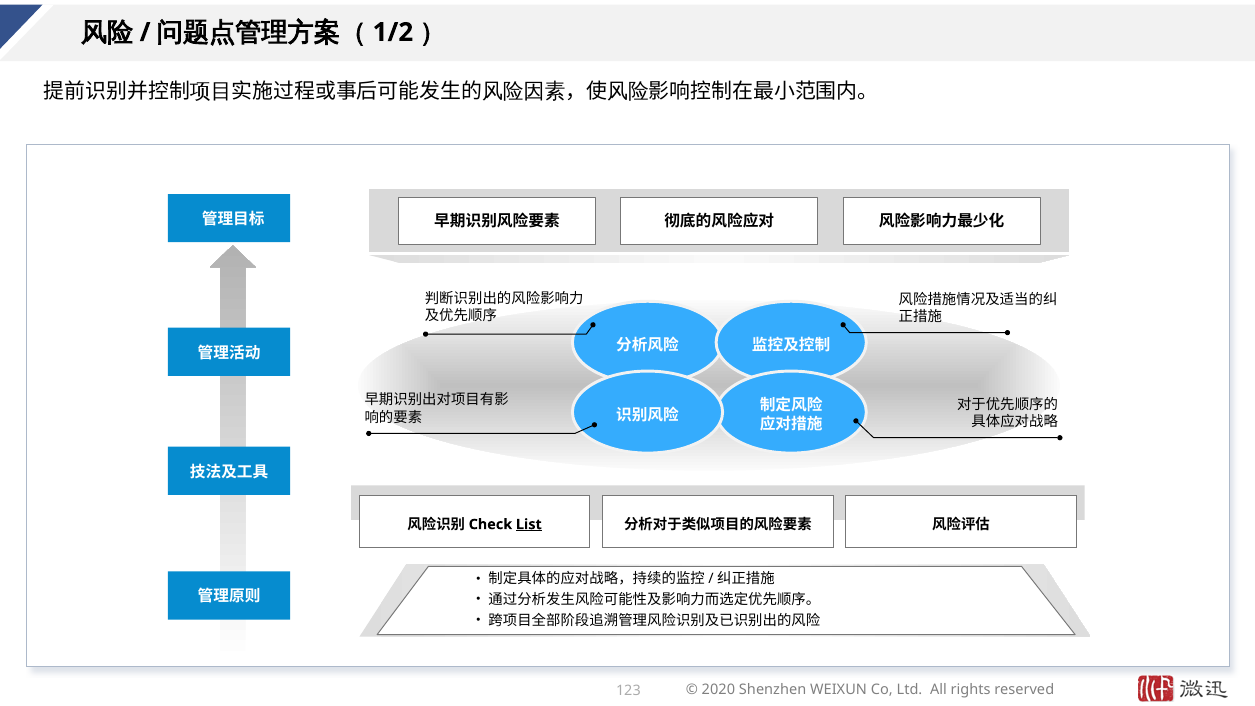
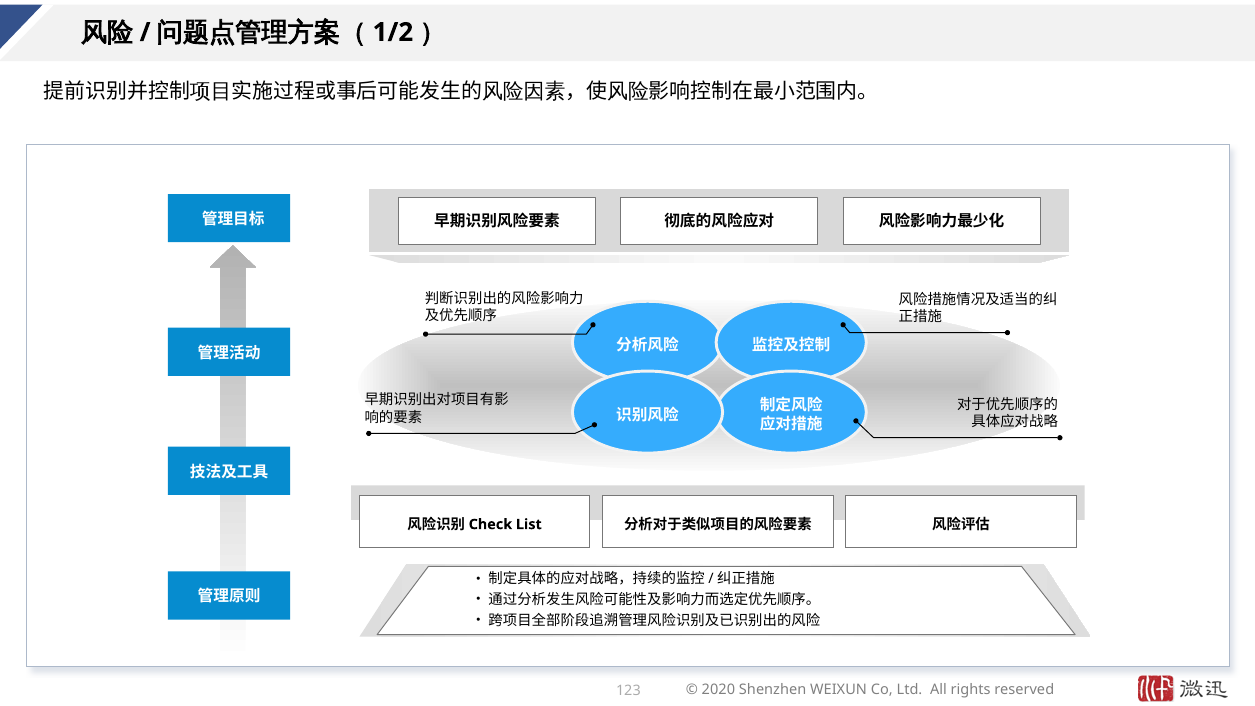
List underline: present -> none (529, 524)
